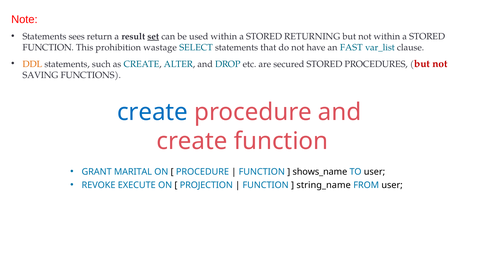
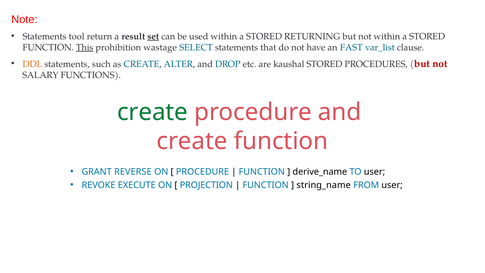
sees: sees -> tool (77, 36)
This underline: none -> present (85, 47)
secured: secured -> kaushal (289, 64)
SAVING: SAVING -> SALARY (40, 75)
create colour: blue -> green (153, 112)
MARITAL: MARITAL -> REVERSE (133, 172)
shows_name: shows_name -> derive_name (320, 172)
